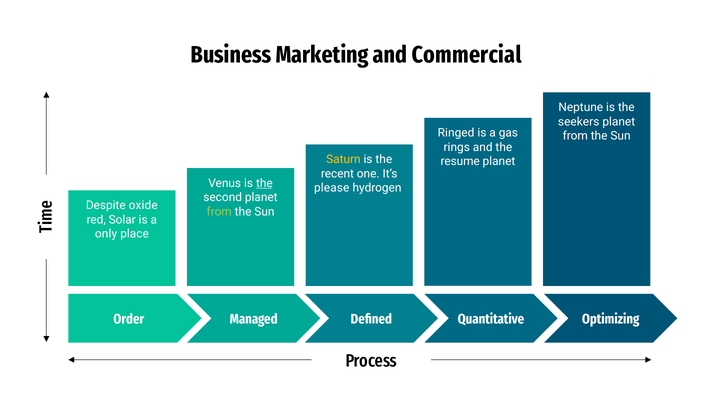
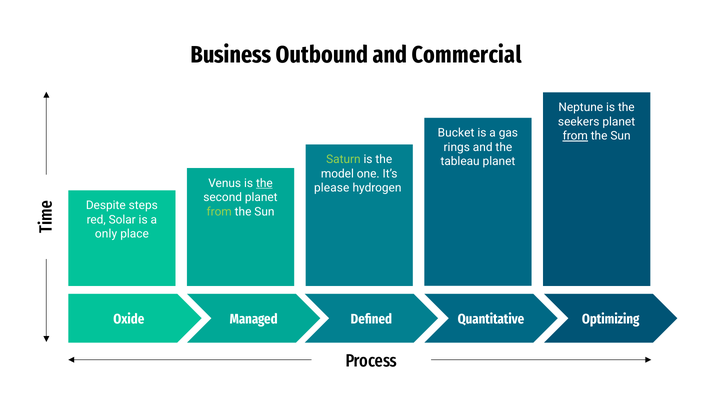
Marketing: Marketing -> Outbound (322, 55)
Ringed: Ringed -> Bucket (456, 133)
from underline: none -> present (575, 136)
Saturn colour: yellow -> light green (343, 160)
resume: resume -> tableau (460, 161)
recent: recent -> model (337, 174)
oxide: oxide -> steps (143, 205)
Order: Order -> Oxide (129, 319)
